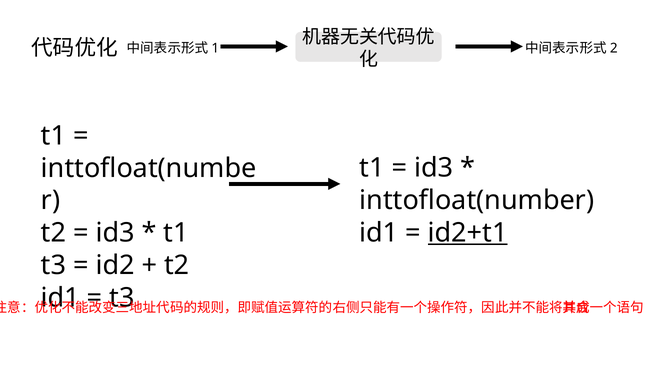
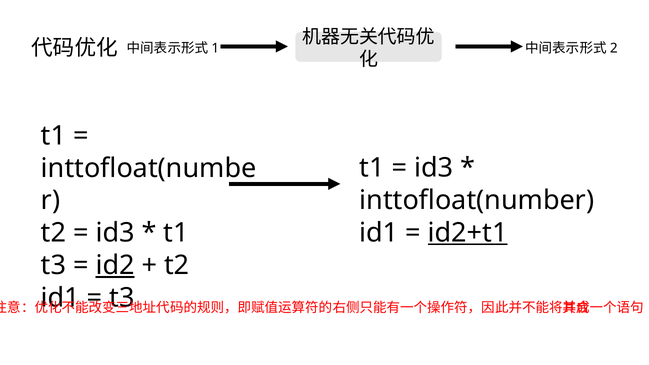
id2 underline: none -> present (115, 265)
